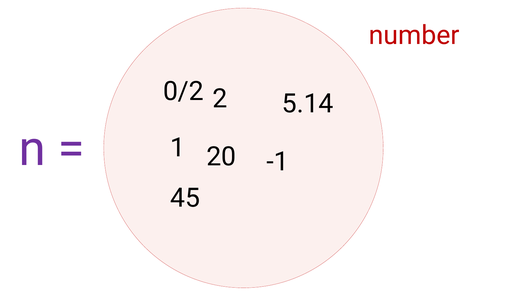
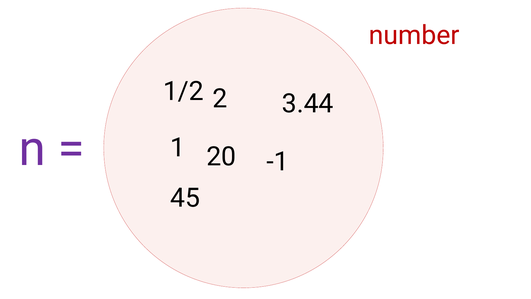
0/2: 0/2 -> 1/2 (183, 91)
5.14: 5.14 -> 3.44 (308, 104)
